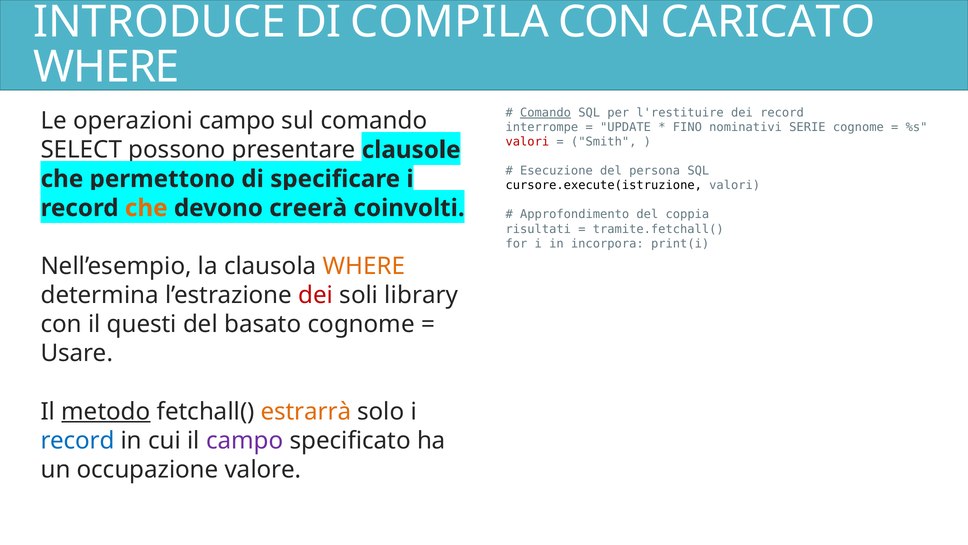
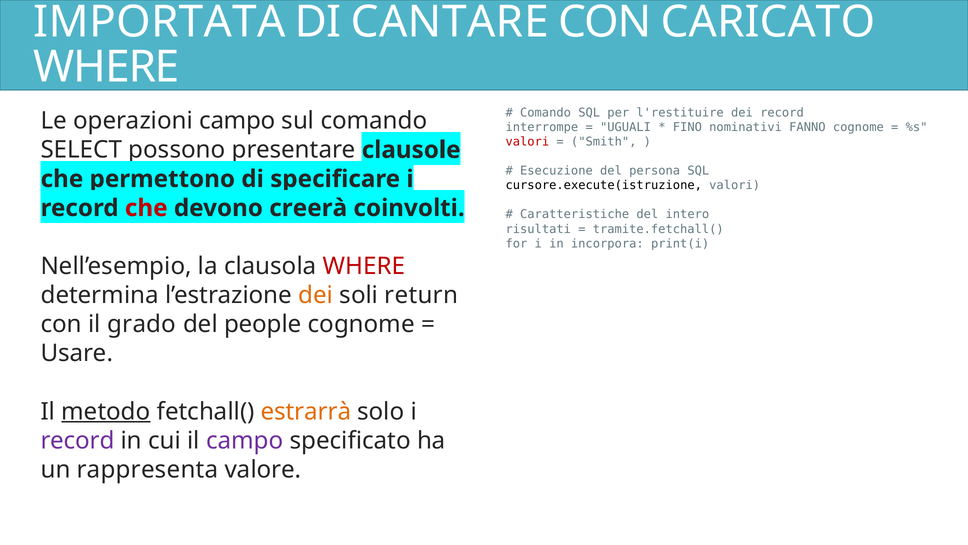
INTRODUCE: INTRODUCE -> IMPORTATA (159, 22)
COMPILA: COMPILA -> CANTARE (450, 22)
Comando underline: present -> none (546, 113)
UPDATE: UPDATE -> UGUALI (626, 127)
SERIE: SERIE -> FANNO (807, 127)
che colour: orange -> red (146, 208)
Approfondimento: Approfondimento -> Caratteristiche (575, 214)
coppia: coppia -> intero (687, 214)
WHERE colour: orange -> red (364, 266)
dei colour: red -> orange (316, 295)
library: library -> return (421, 295)
questi: questi -> grado (142, 324)
basato: basato -> people (263, 324)
record colour: blue -> purple (78, 440)
occupazione: occupazione -> rappresenta (148, 469)
